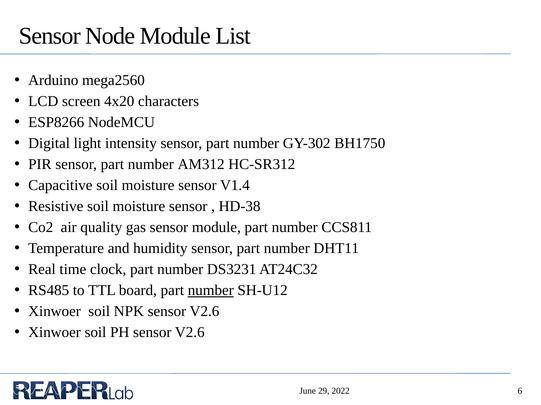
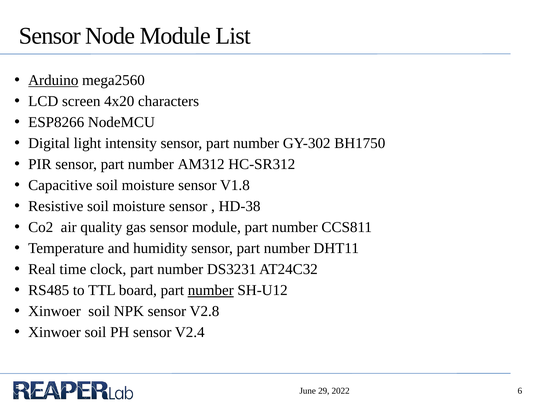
Arduino underline: none -> present (53, 80)
V1.4: V1.4 -> V1.8 (235, 186)
NPK sensor V2.6: V2.6 -> V2.8 (204, 312)
PH sensor V2.6: V2.6 -> V2.4 (190, 333)
